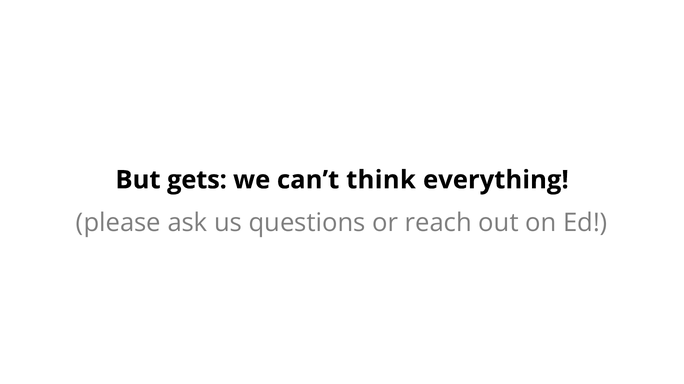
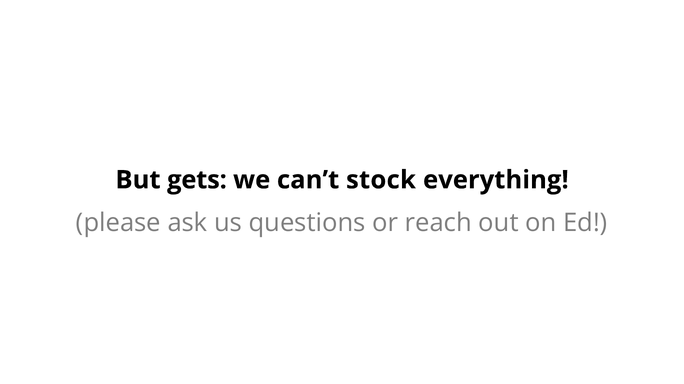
think: think -> stock (381, 180)
